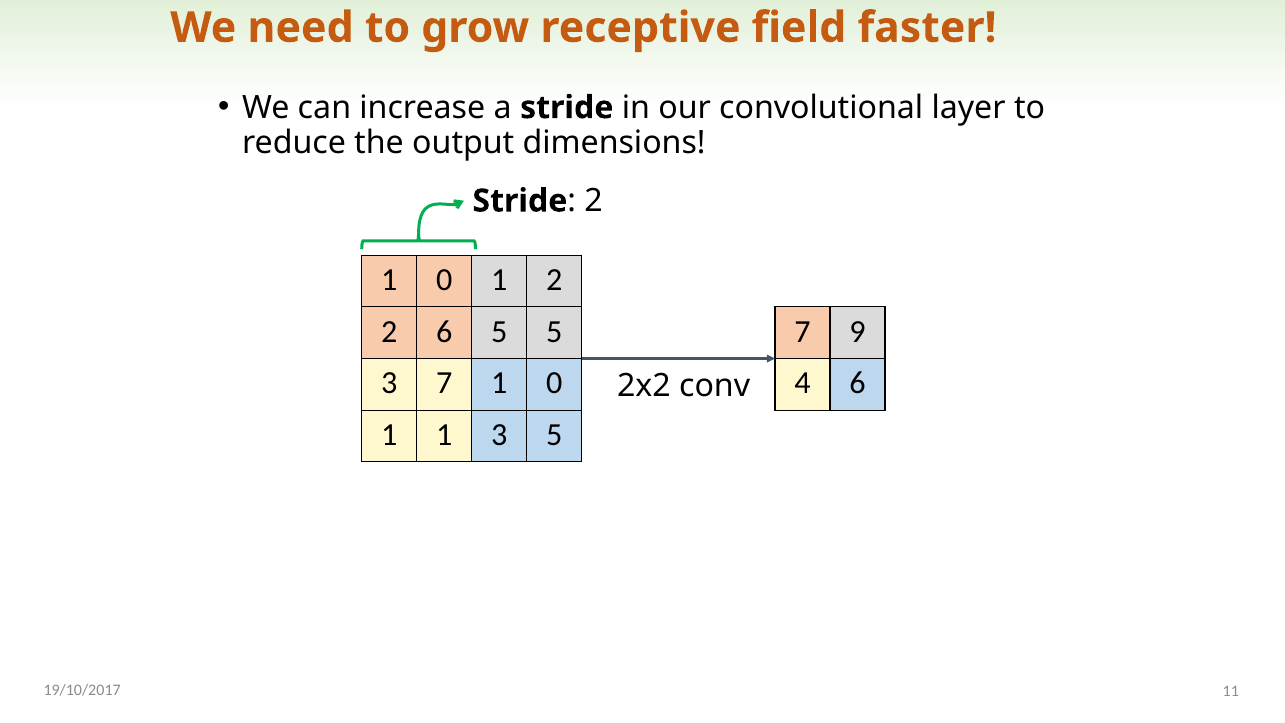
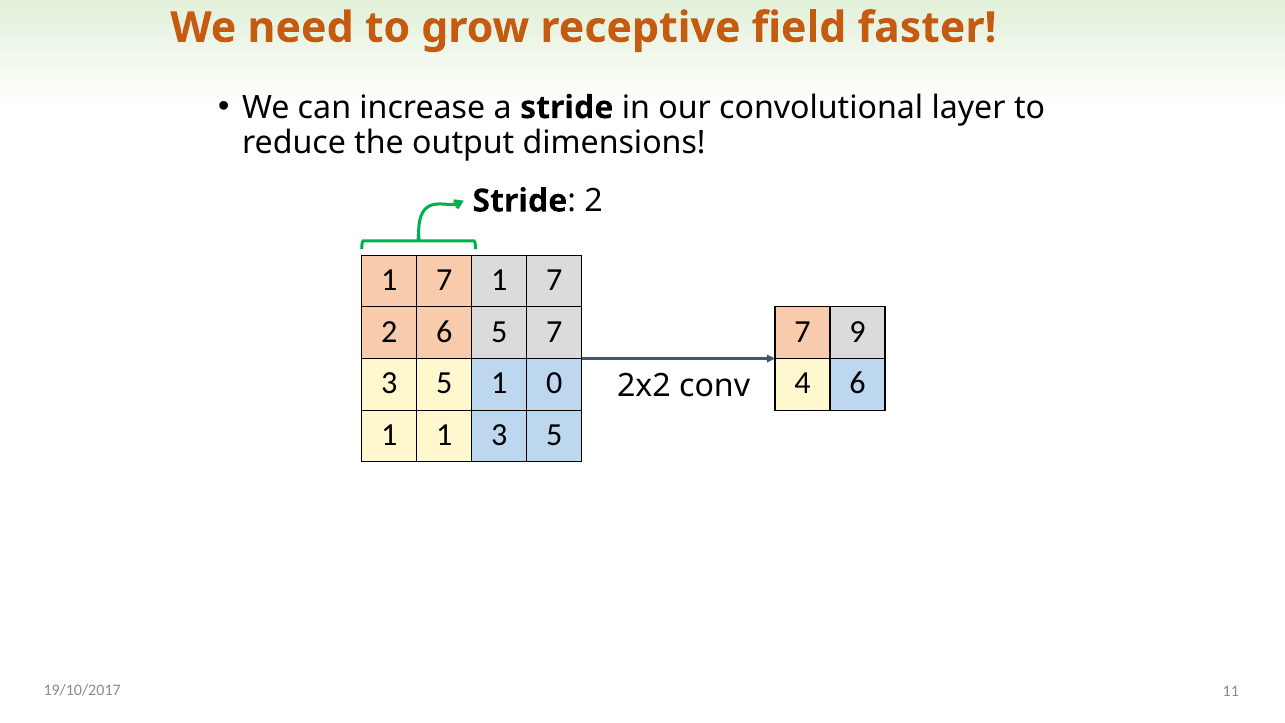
0: 0 -> 7 (444, 280)
2: 2 -> 7 (554, 280)
6 5 5: 5 -> 7 (554, 332)
7: 7 -> 5 (444, 383)
